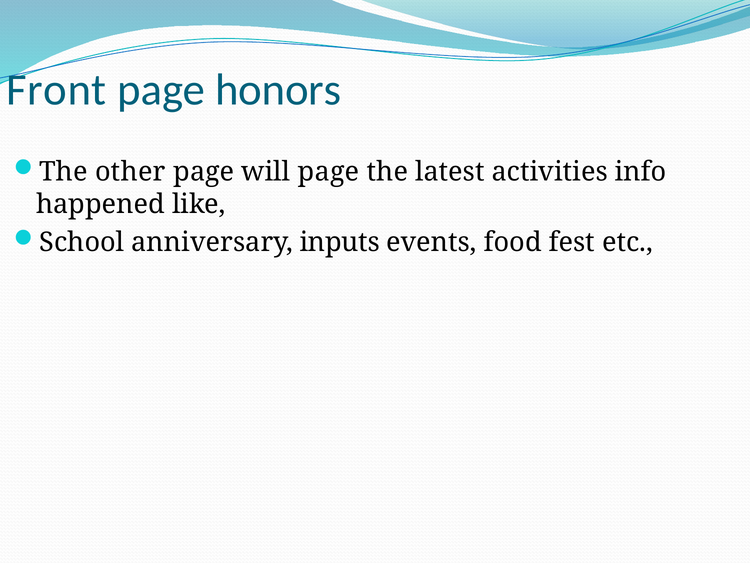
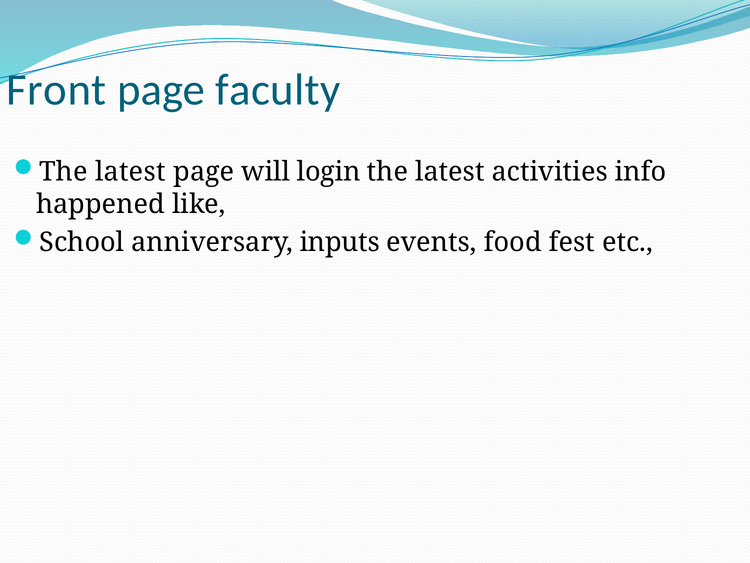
honors: honors -> faculty (278, 90)
other: other -> latest (130, 172)
will page: page -> login (329, 172)
